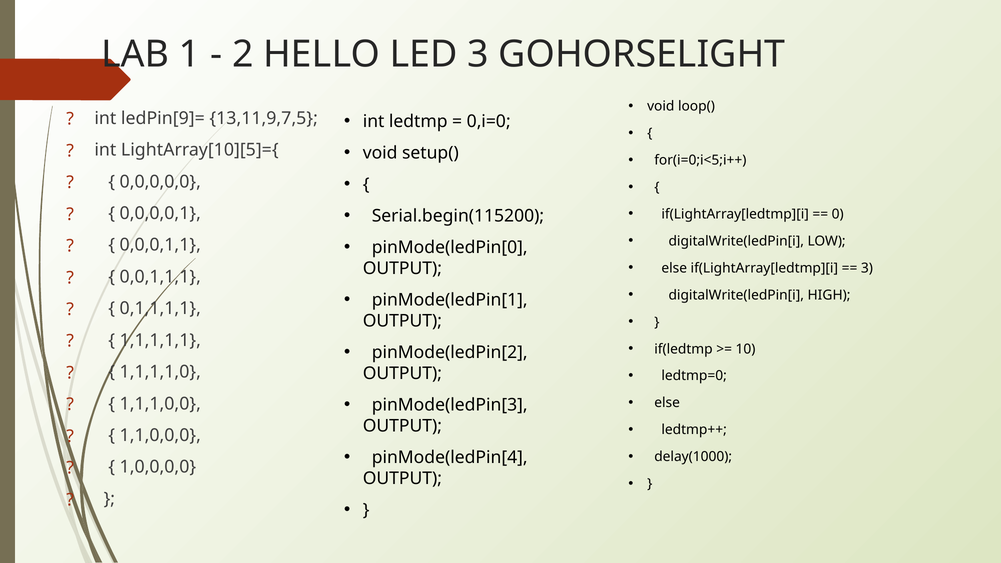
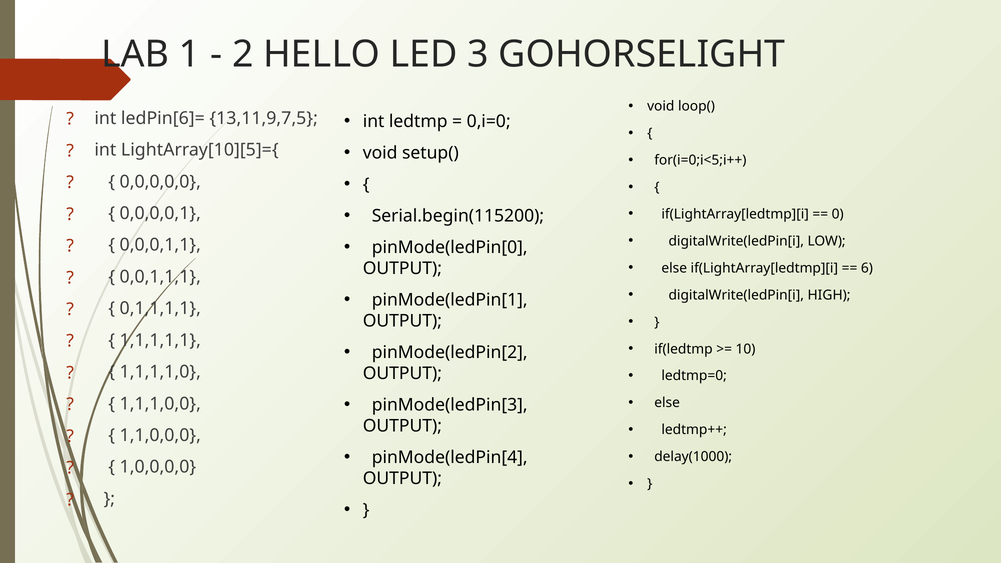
ledPin[9]=: ledPin[9]= -> ledPin[6]= (163, 118)
3: 3 -> 6 (867, 268)
